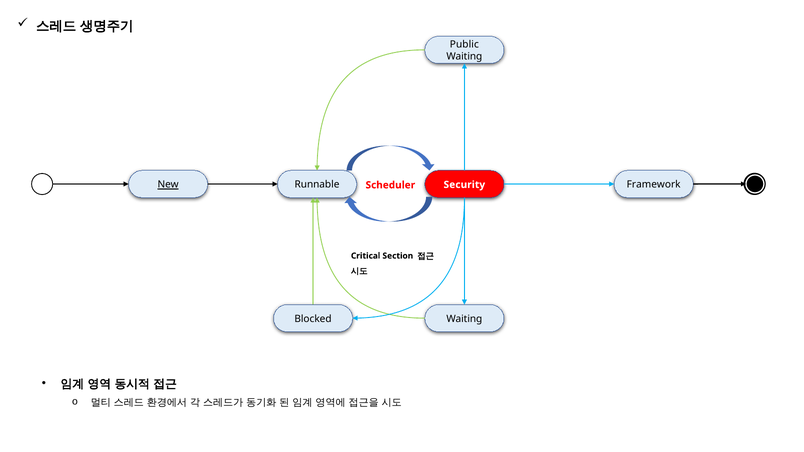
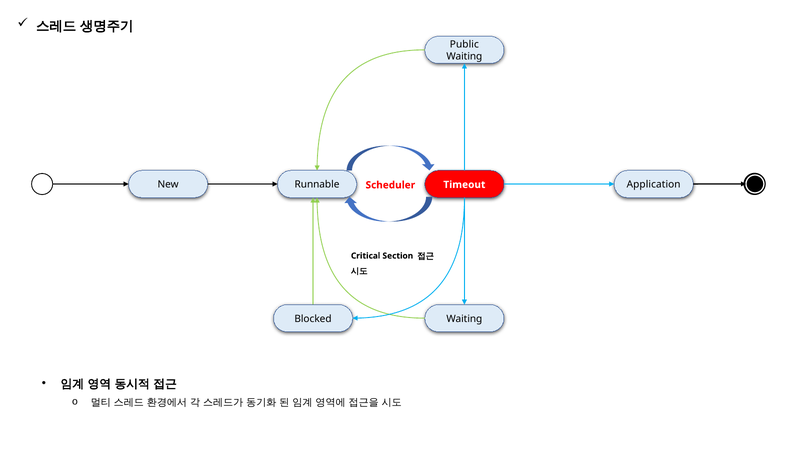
New underline: present -> none (168, 185)
Security: Security -> Timeout (464, 185)
Framework: Framework -> Application (654, 185)
